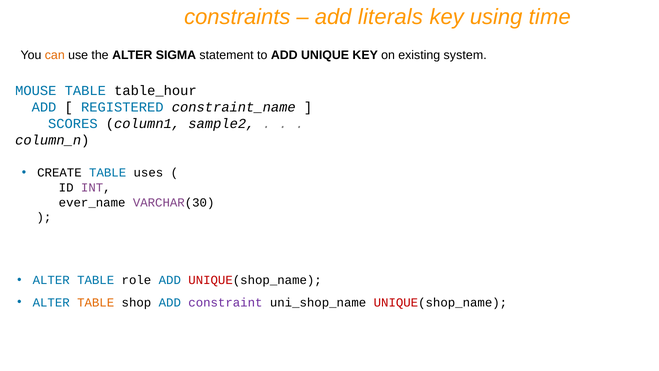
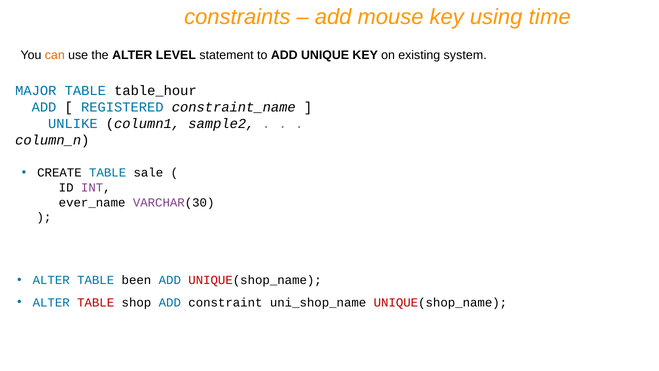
literals: literals -> mouse (391, 17)
SIGMA: SIGMA -> LEVEL (176, 55)
MOUSE: MOUSE -> MAJOR (36, 90)
SCORES: SCORES -> UNLIKE (73, 123)
uses: uses -> sale (148, 173)
role: role -> been (136, 280)
TABLE colour: orange -> red (96, 302)
constraint colour: purple -> black (225, 302)
